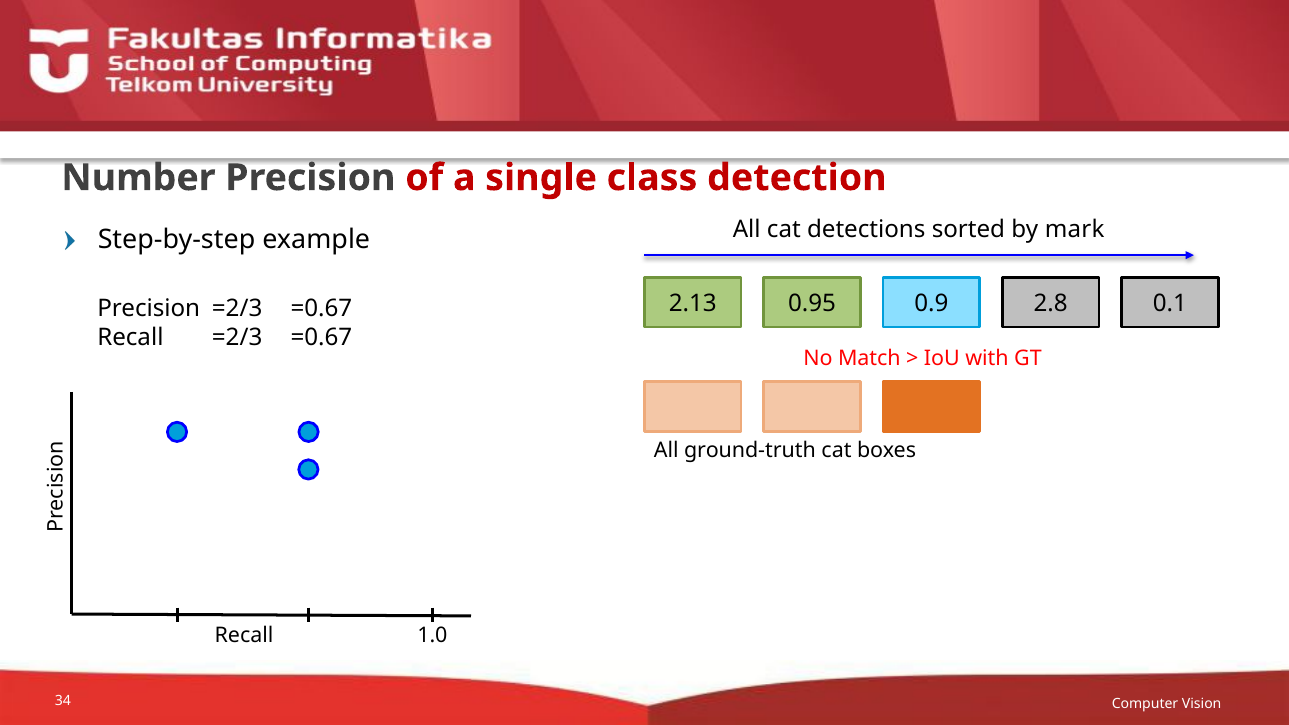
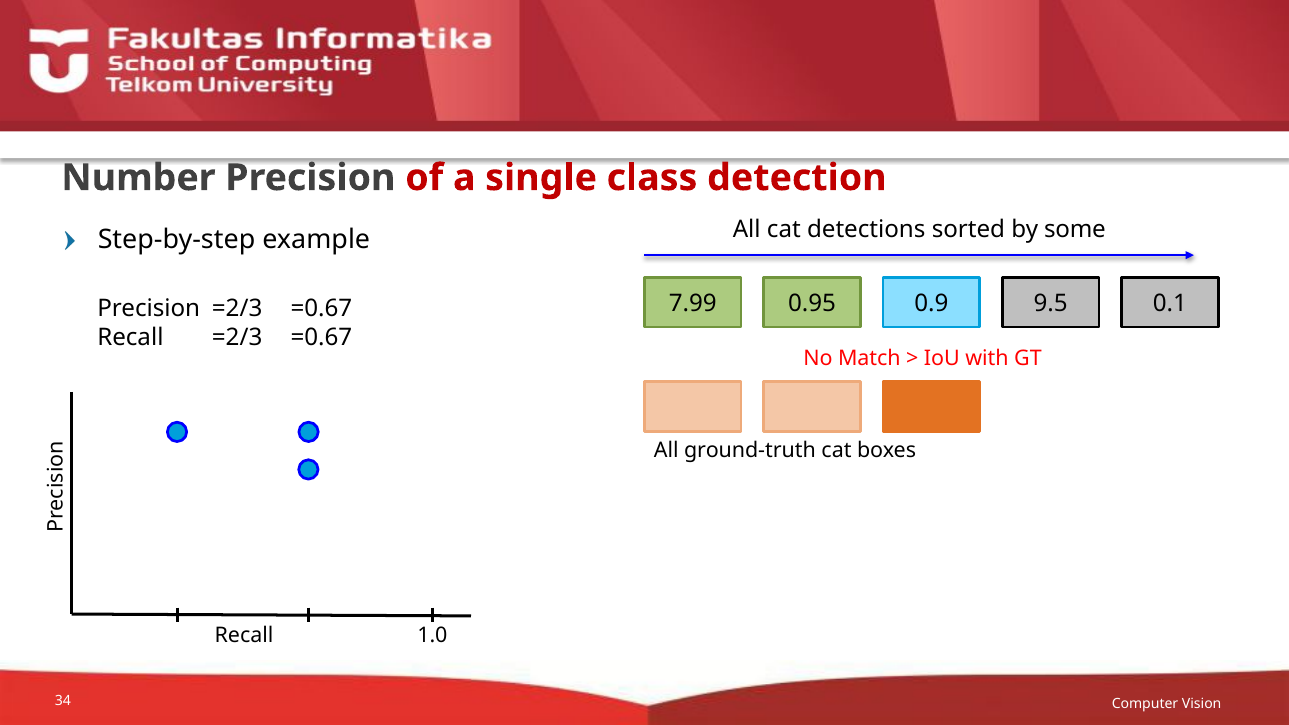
mark: mark -> some (1075, 230)
2.13: 2.13 -> 7.99 (693, 304)
2.8: 2.8 -> 9.5 (1051, 304)
